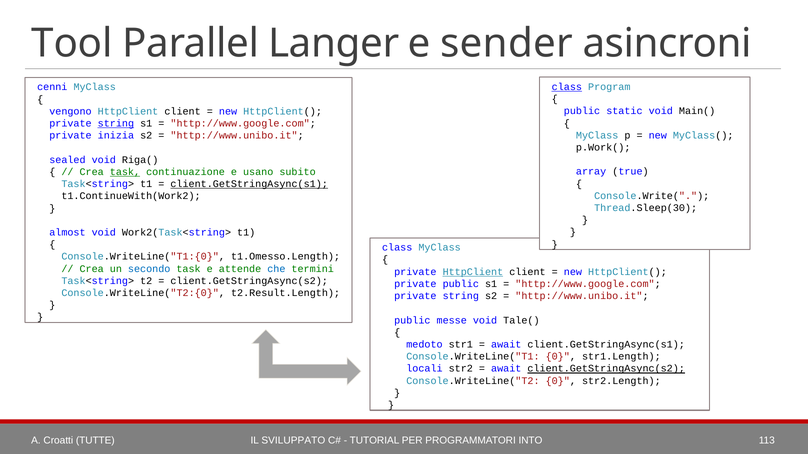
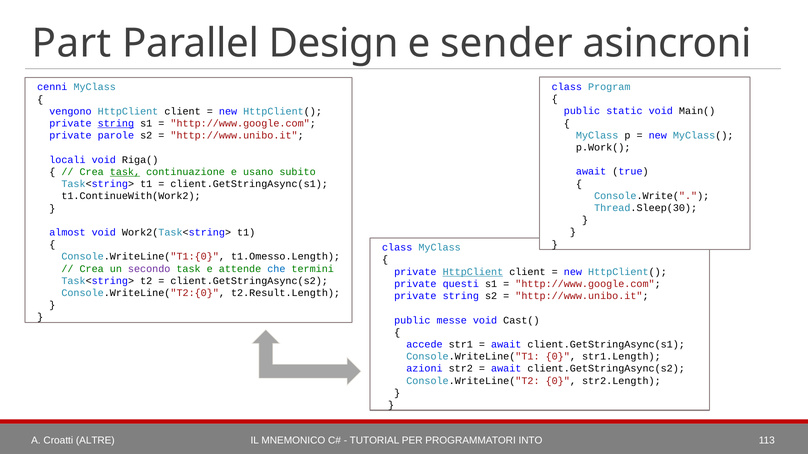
Tool: Tool -> Part (72, 43)
Langer: Langer -> Design (334, 43)
class underline: present -> none (567, 87)
inizia: inizia -> parole (116, 136)
sealed: sealed -> locali (67, 160)
array: array -> await (591, 172)
client.GetStringAsync(s1 underline: present -> none (249, 184)
secondo colour: blue -> purple (149, 269)
private public: public -> questi (461, 284)
Tale(: Tale( -> Cast( (521, 321)
medoto: medoto -> accede (424, 345)
locali: locali -> azioni (424, 369)
client.GetStringAsync(s2 underline: present -> none (606, 369)
TUTTE: TUTTE -> ALTRE (95, 441)
SVILUPPATO: SVILUPPATO -> MNEMONICO (293, 441)
